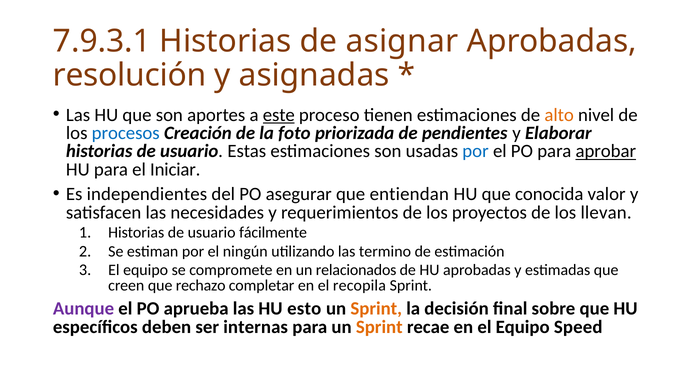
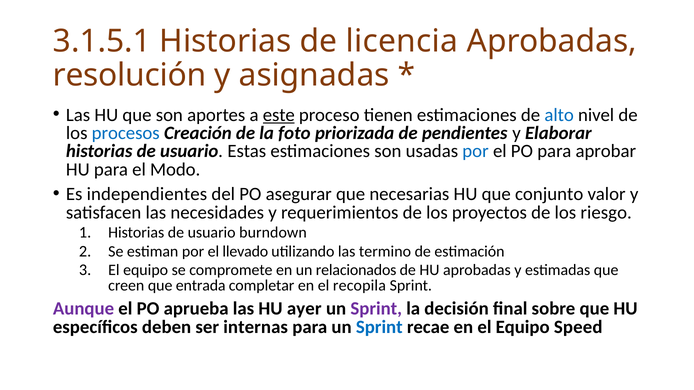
7.9.3.1: 7.9.3.1 -> 3.1.5.1 (102, 41)
asignar: asignar -> licencia (402, 41)
alto colour: orange -> blue (559, 115)
aprobar underline: present -> none (606, 151)
Iniciar: Iniciar -> Modo (175, 170)
entiendan: entiendan -> necesarias (409, 194)
conocida: conocida -> conjunto (549, 194)
llevan: llevan -> riesgo (606, 213)
fácilmente: fácilmente -> burndown (273, 233)
ningún: ningún -> llevado (245, 252)
rechazo: rechazo -> entrada (201, 286)
esto: esto -> ayer (304, 309)
Sprint colour: orange -> purple (376, 309)
Sprint colour: orange -> blue (379, 327)
